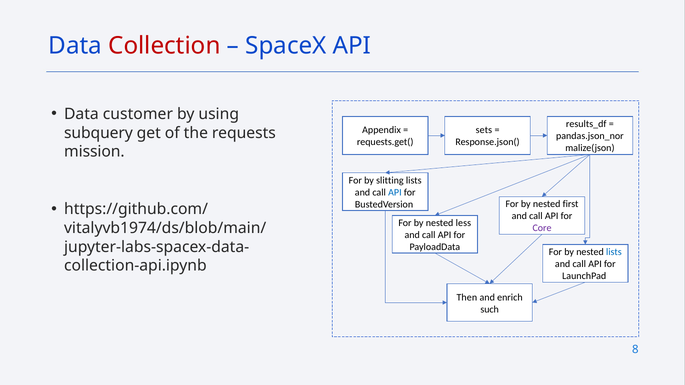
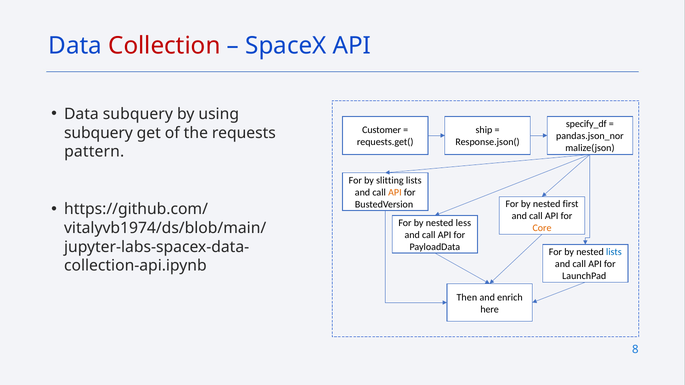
Data customer: customer -> subquery (138, 114)
results_df: results_df -> specify_df (586, 124)
Appendix: Appendix -> Customer (382, 130)
sets: sets -> ship (484, 130)
mission: mission -> pattern (94, 152)
API colour: blue -> orange (395, 192)
Core colour: purple -> orange (542, 228)
such: such -> here (490, 309)
